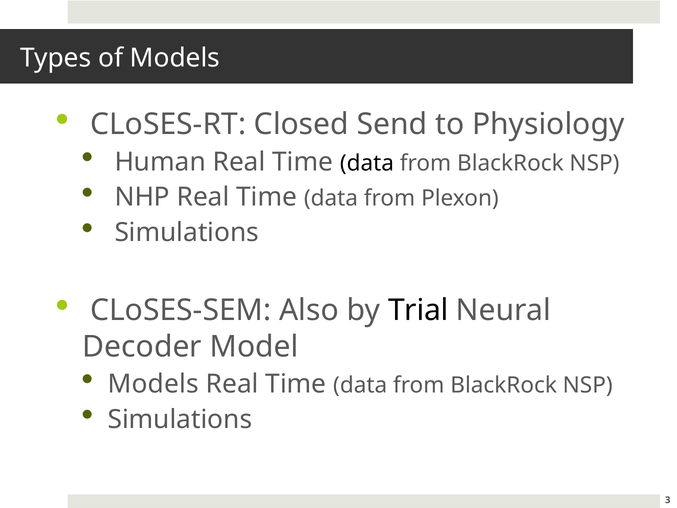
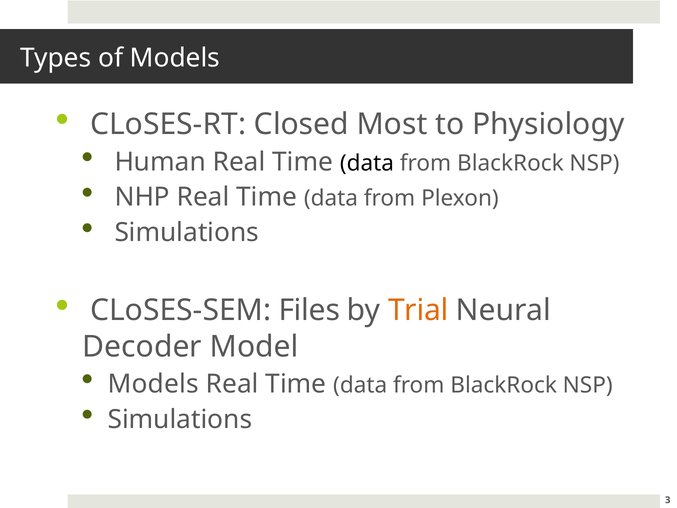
Send: Send -> Most (392, 124)
Also: Also -> Files (309, 310)
Trial colour: black -> orange (418, 310)
